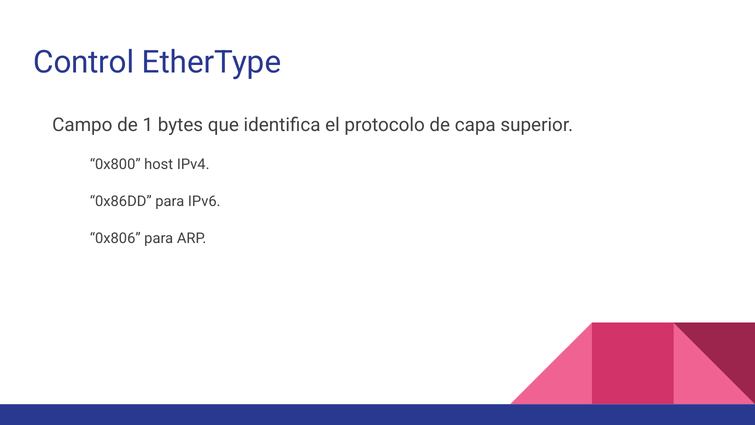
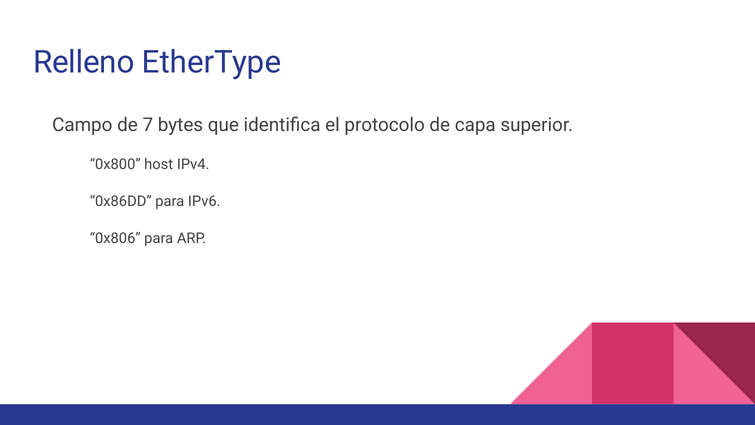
Control: Control -> Relleno (84, 62)
1: 1 -> 7 (148, 125)
